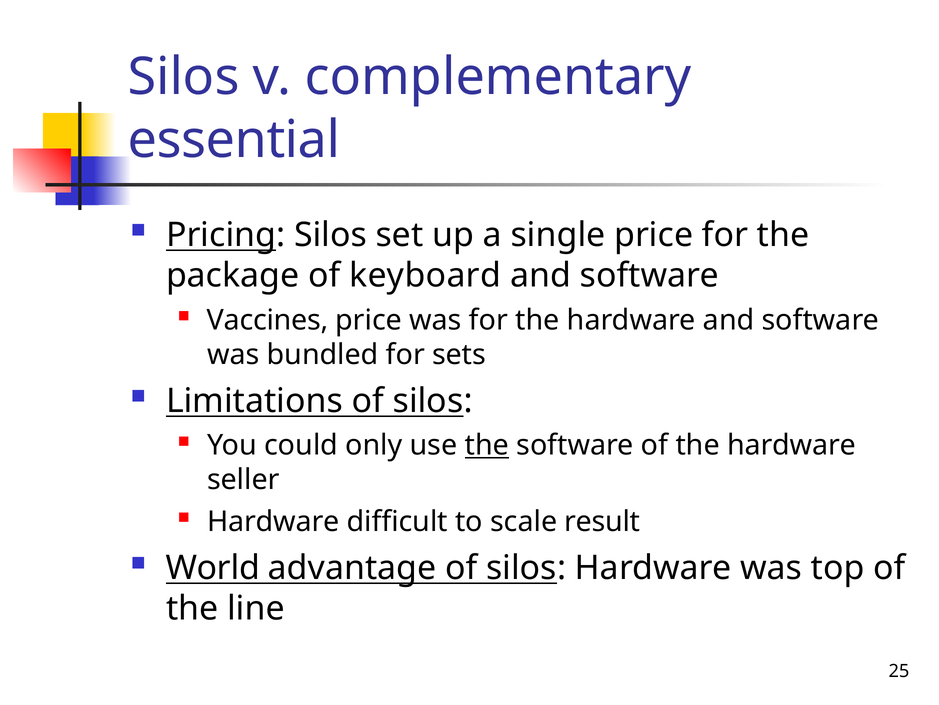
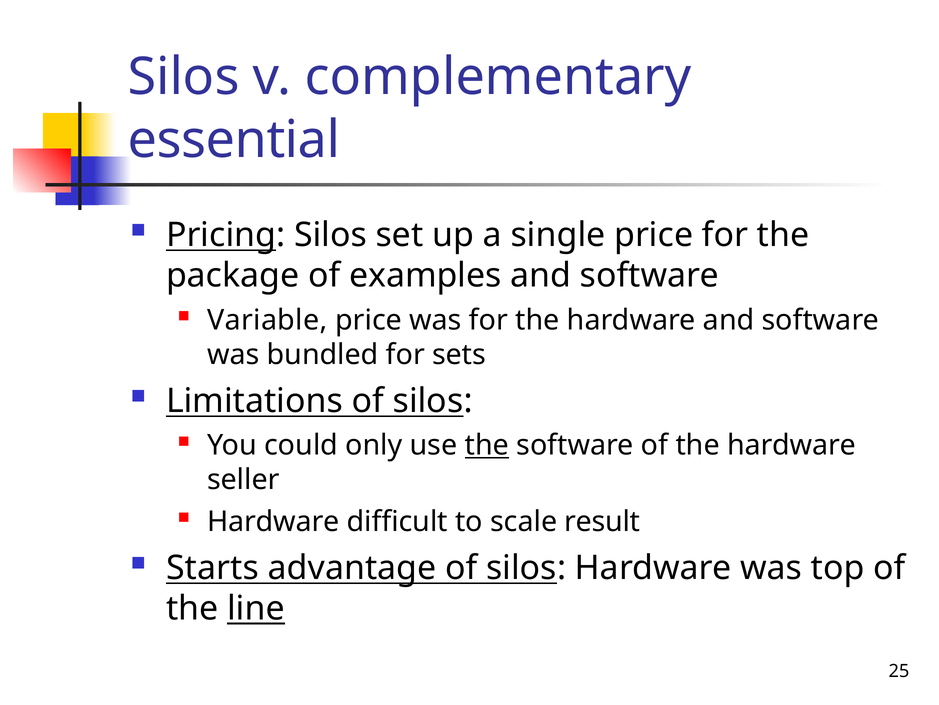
keyboard: keyboard -> examples (425, 275)
Vaccines: Vaccines -> Variable (267, 320)
World: World -> Starts (213, 567)
line underline: none -> present (256, 608)
